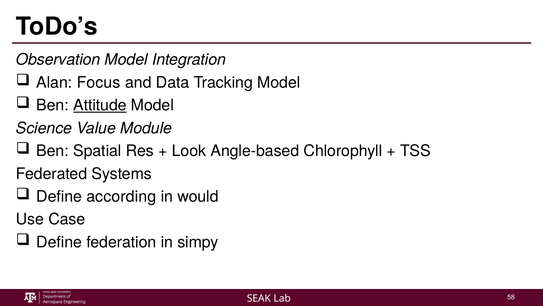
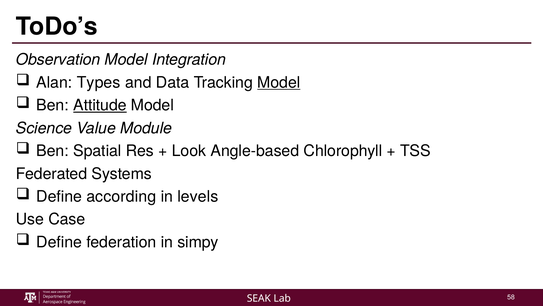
Focus: Focus -> Types (99, 82)
Model underline: none -> present (279, 82)
would: would -> levels (198, 196)
